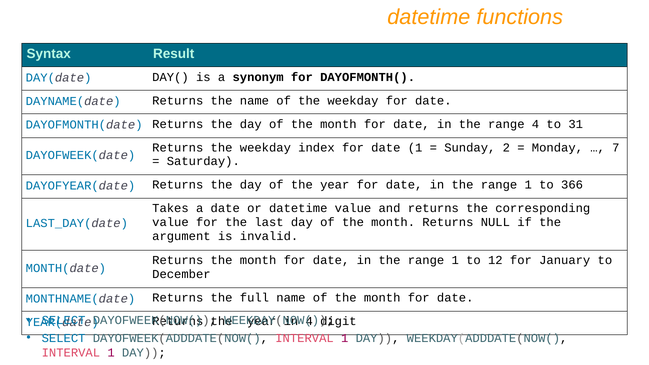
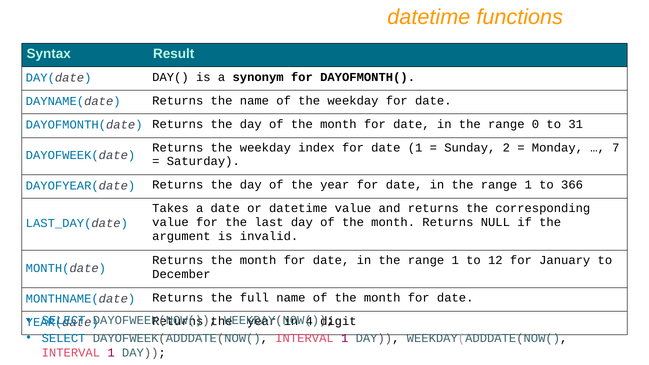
range 4: 4 -> 0 (536, 124)
